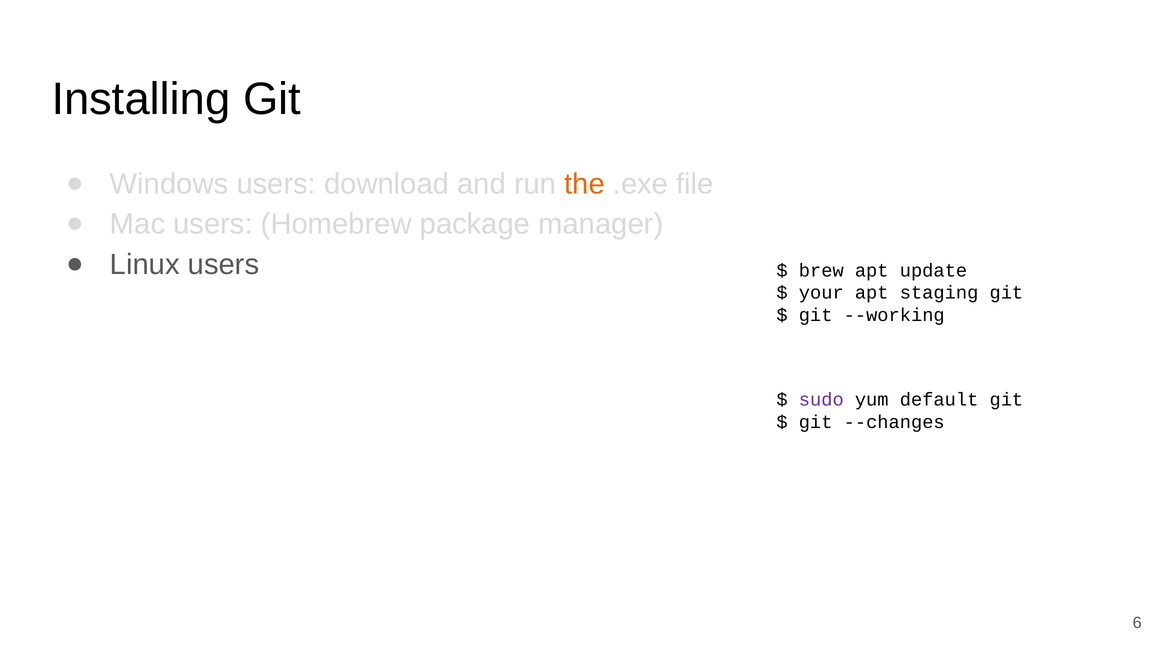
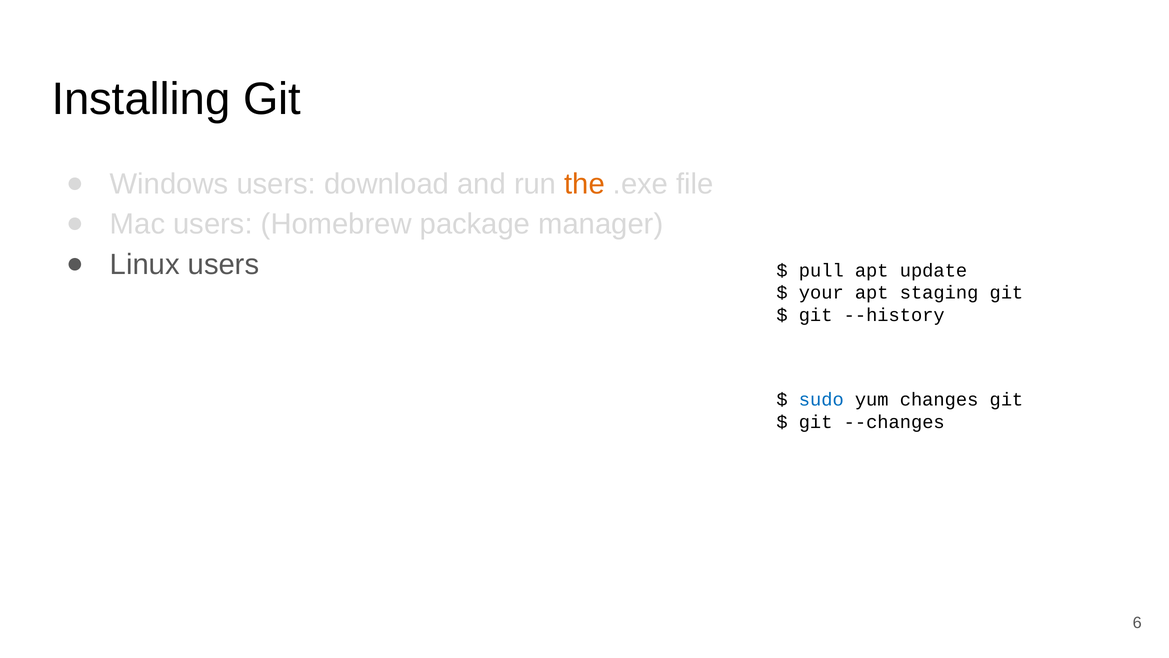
brew: brew -> pull (821, 270)
--working: --working -> --history (894, 315)
sudo colour: purple -> blue (821, 399)
default: default -> changes (939, 399)
